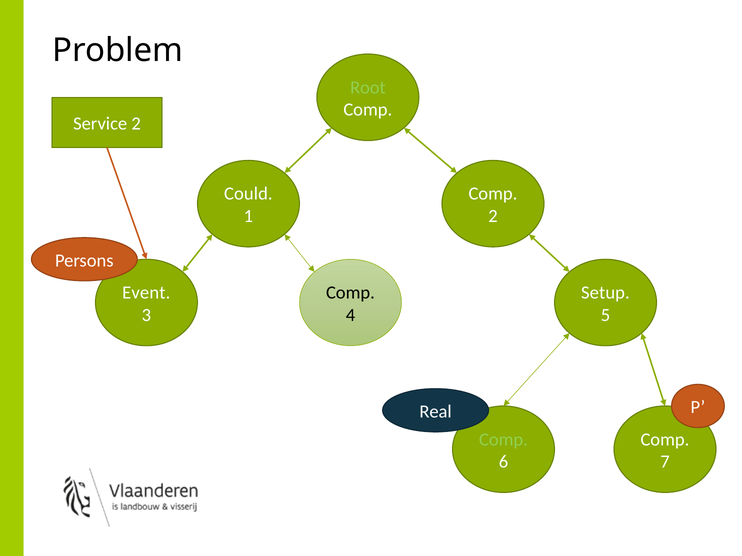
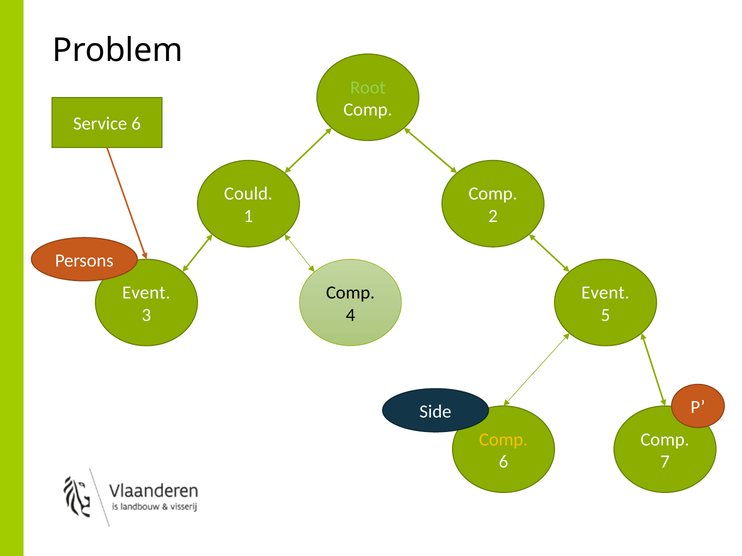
Service 2: 2 -> 6 (136, 124)
Setup: Setup -> Event (605, 293)
Real: Real -> Side (435, 412)
Comp colour: light green -> yellow (503, 440)
